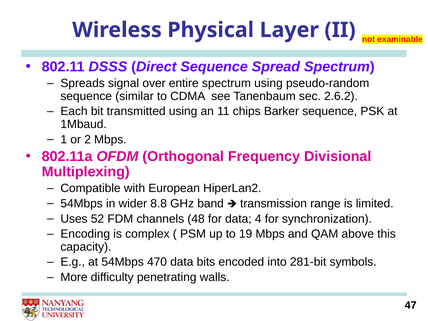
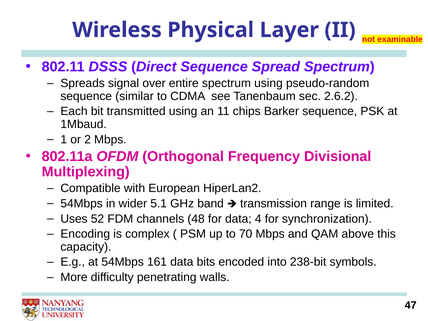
8.8: 8.8 -> 5.1 (159, 204)
19: 19 -> 70 (246, 234)
470: 470 -> 161 (157, 262)
281-bit: 281-bit -> 238-bit (308, 262)
